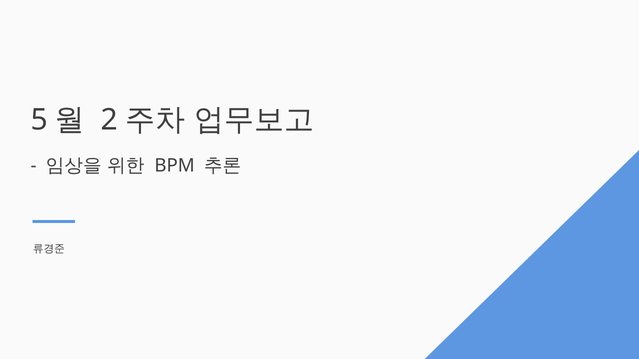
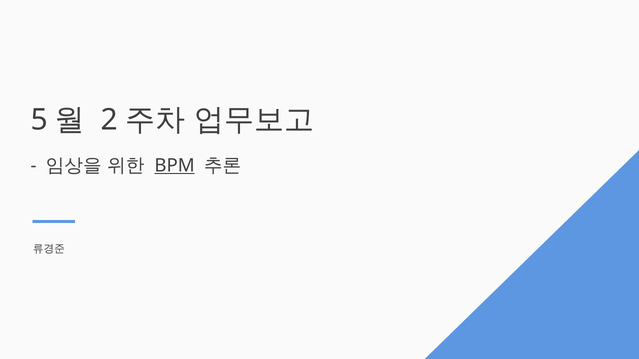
BPM underline: none -> present (175, 166)
